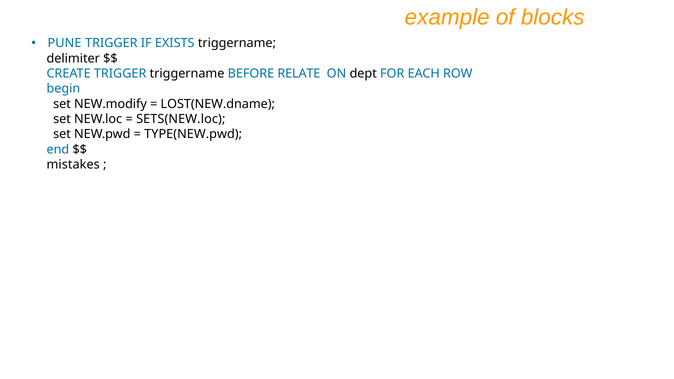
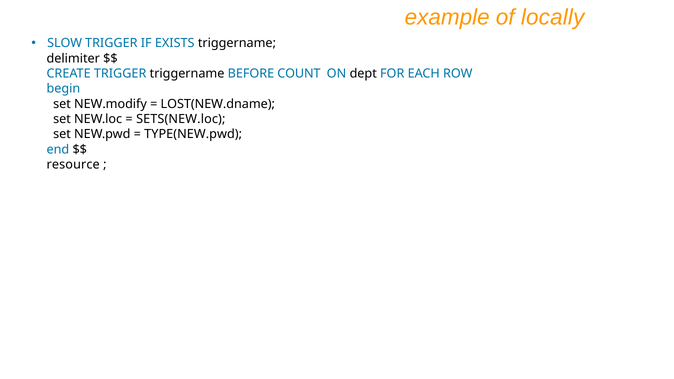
blocks: blocks -> locally (553, 18)
PUNE: PUNE -> SLOW (65, 43)
RELATE: RELATE -> COUNT (299, 74)
mistakes: mistakes -> resource (73, 165)
